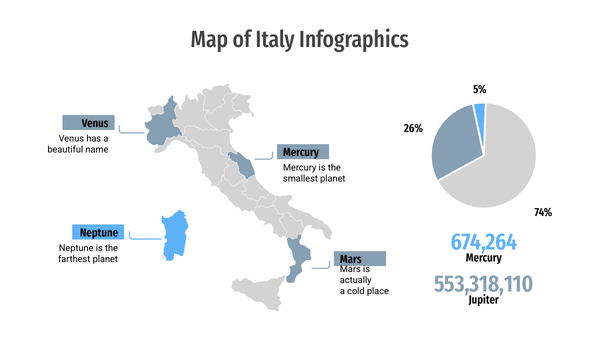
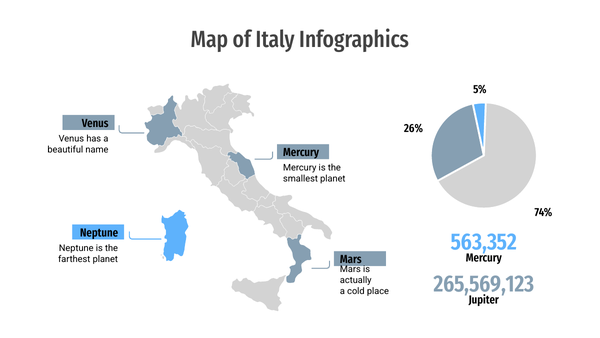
674,264: 674,264 -> 563,352 (484, 242)
553,318,110: 553,318,110 -> 265,569,123 (484, 284)
